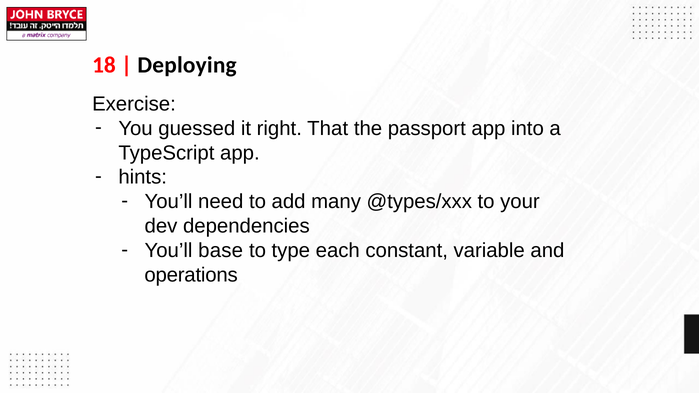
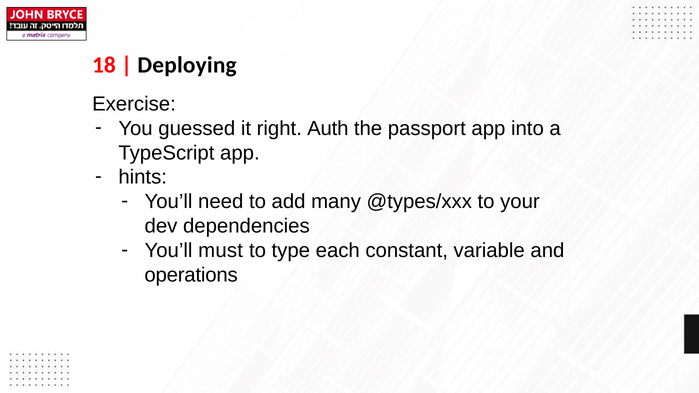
That: That -> Auth (328, 128)
base: base -> must (221, 251)
